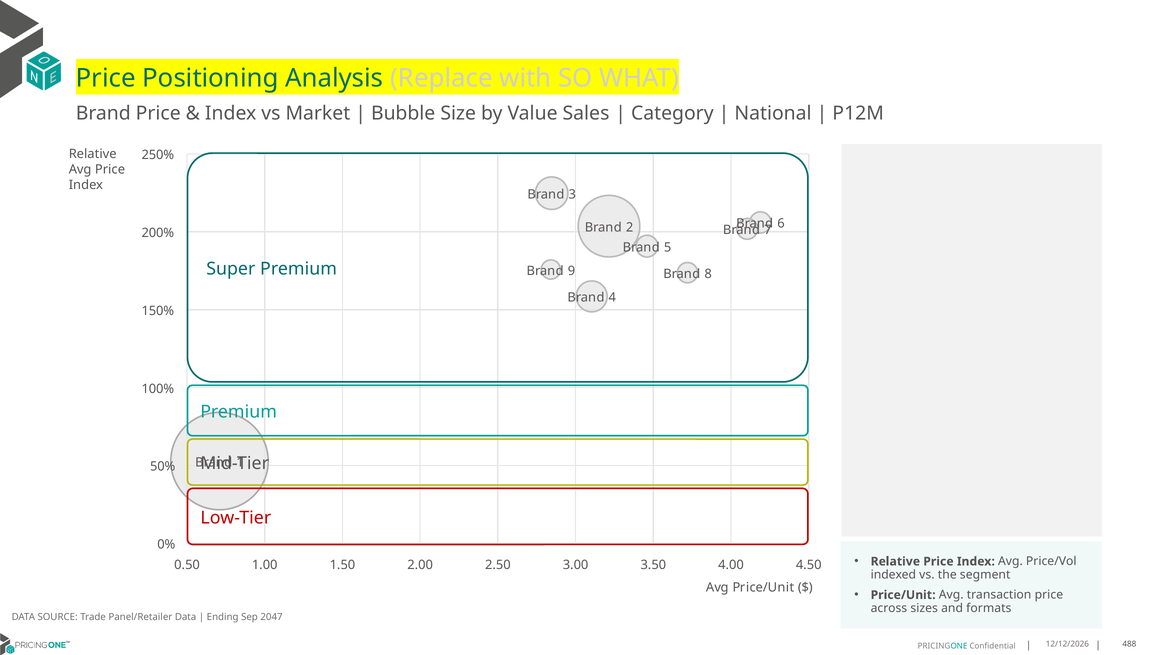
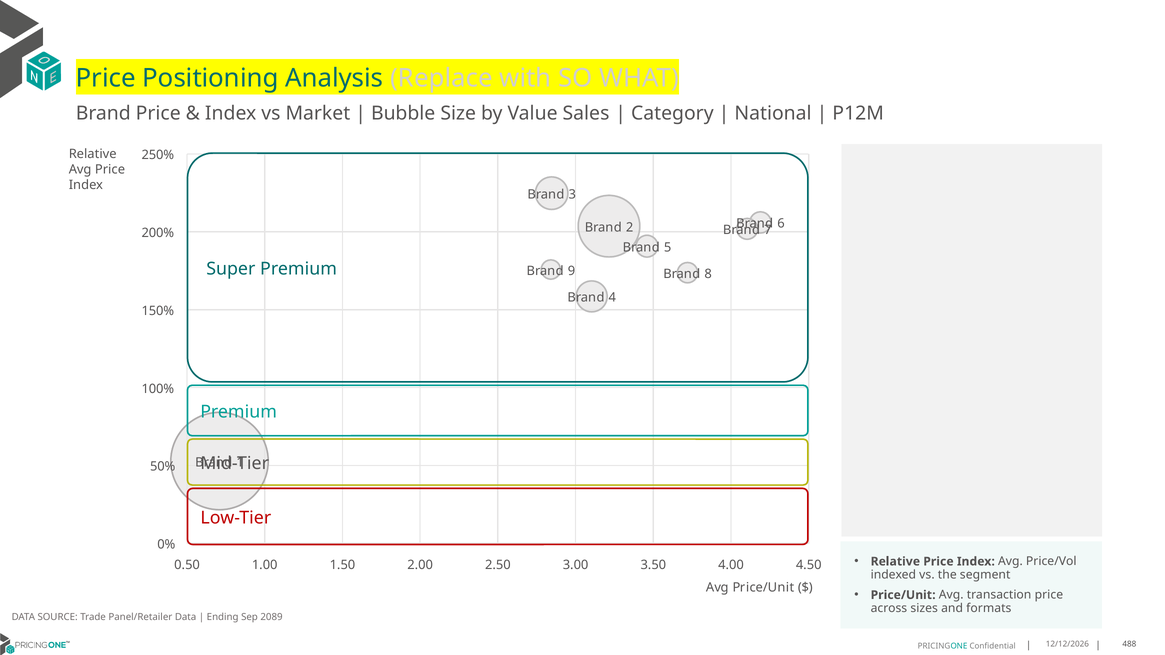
2047: 2047 -> 2089 (272, 617)
